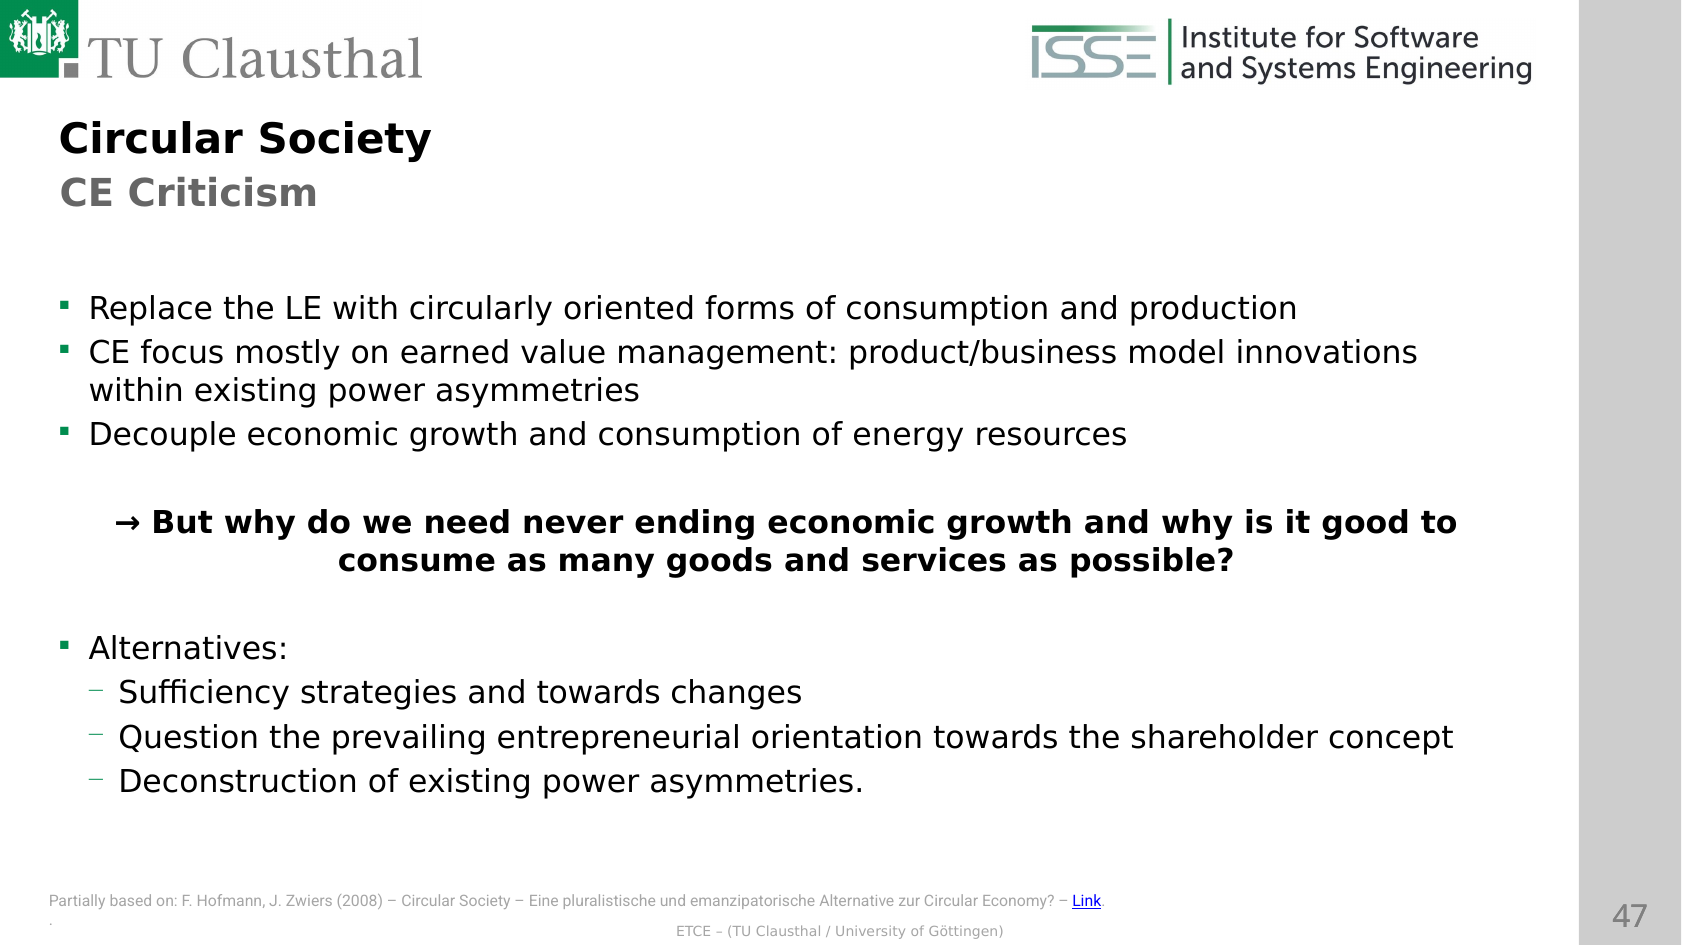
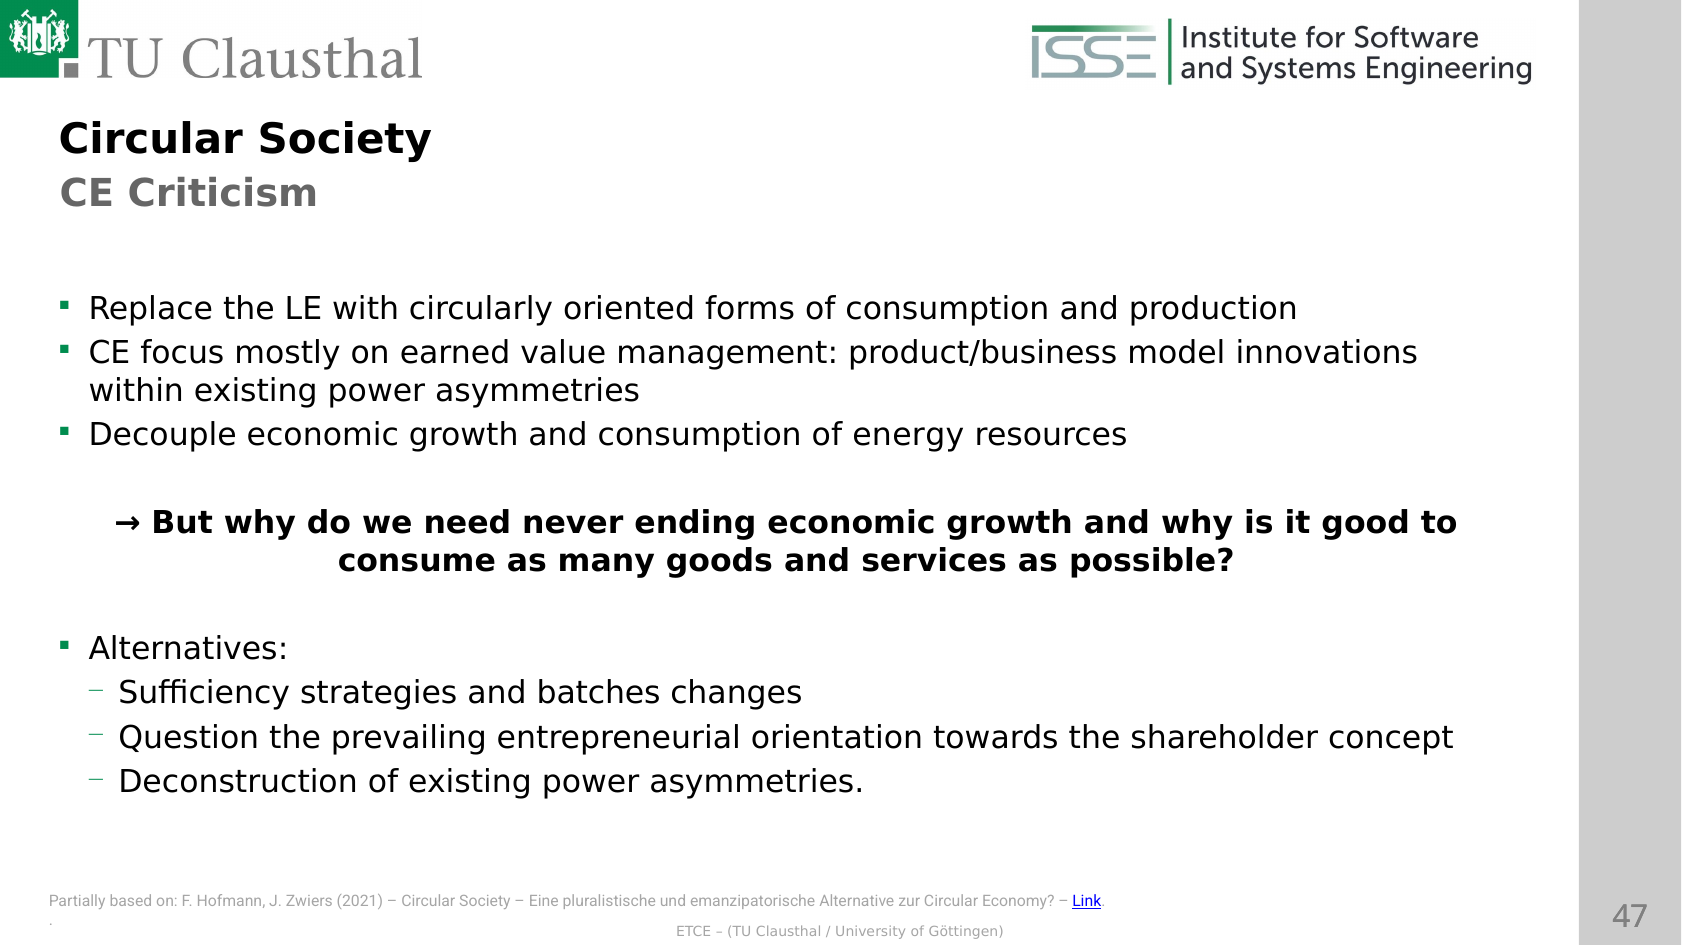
and towards: towards -> batches (599, 694)
2008: 2008 -> 2021 (360, 901)
